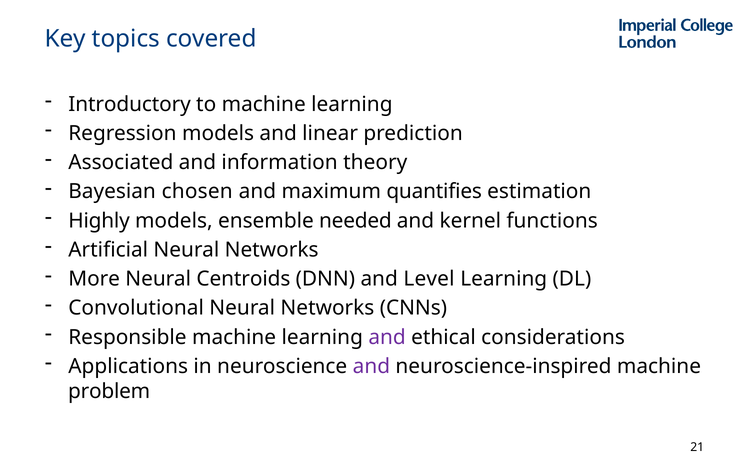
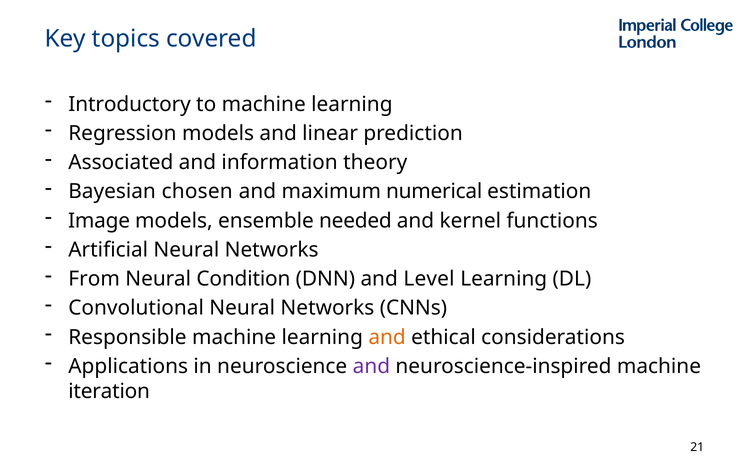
quantifies: quantifies -> numerical (434, 192)
Highly: Highly -> Image (99, 221)
More: More -> From (94, 279)
Centroids: Centroids -> Condition (243, 279)
and colour: purple -> orange (387, 337)
problem: problem -> iteration (109, 391)
